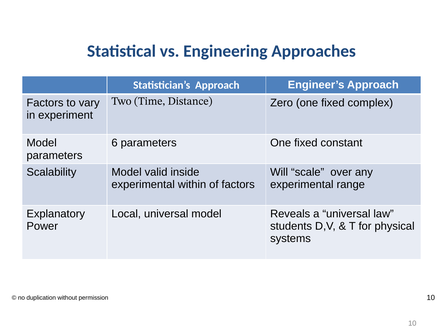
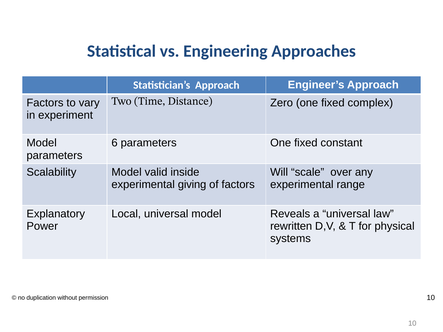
within: within -> giving (192, 185)
students: students -> rewritten (291, 226)
